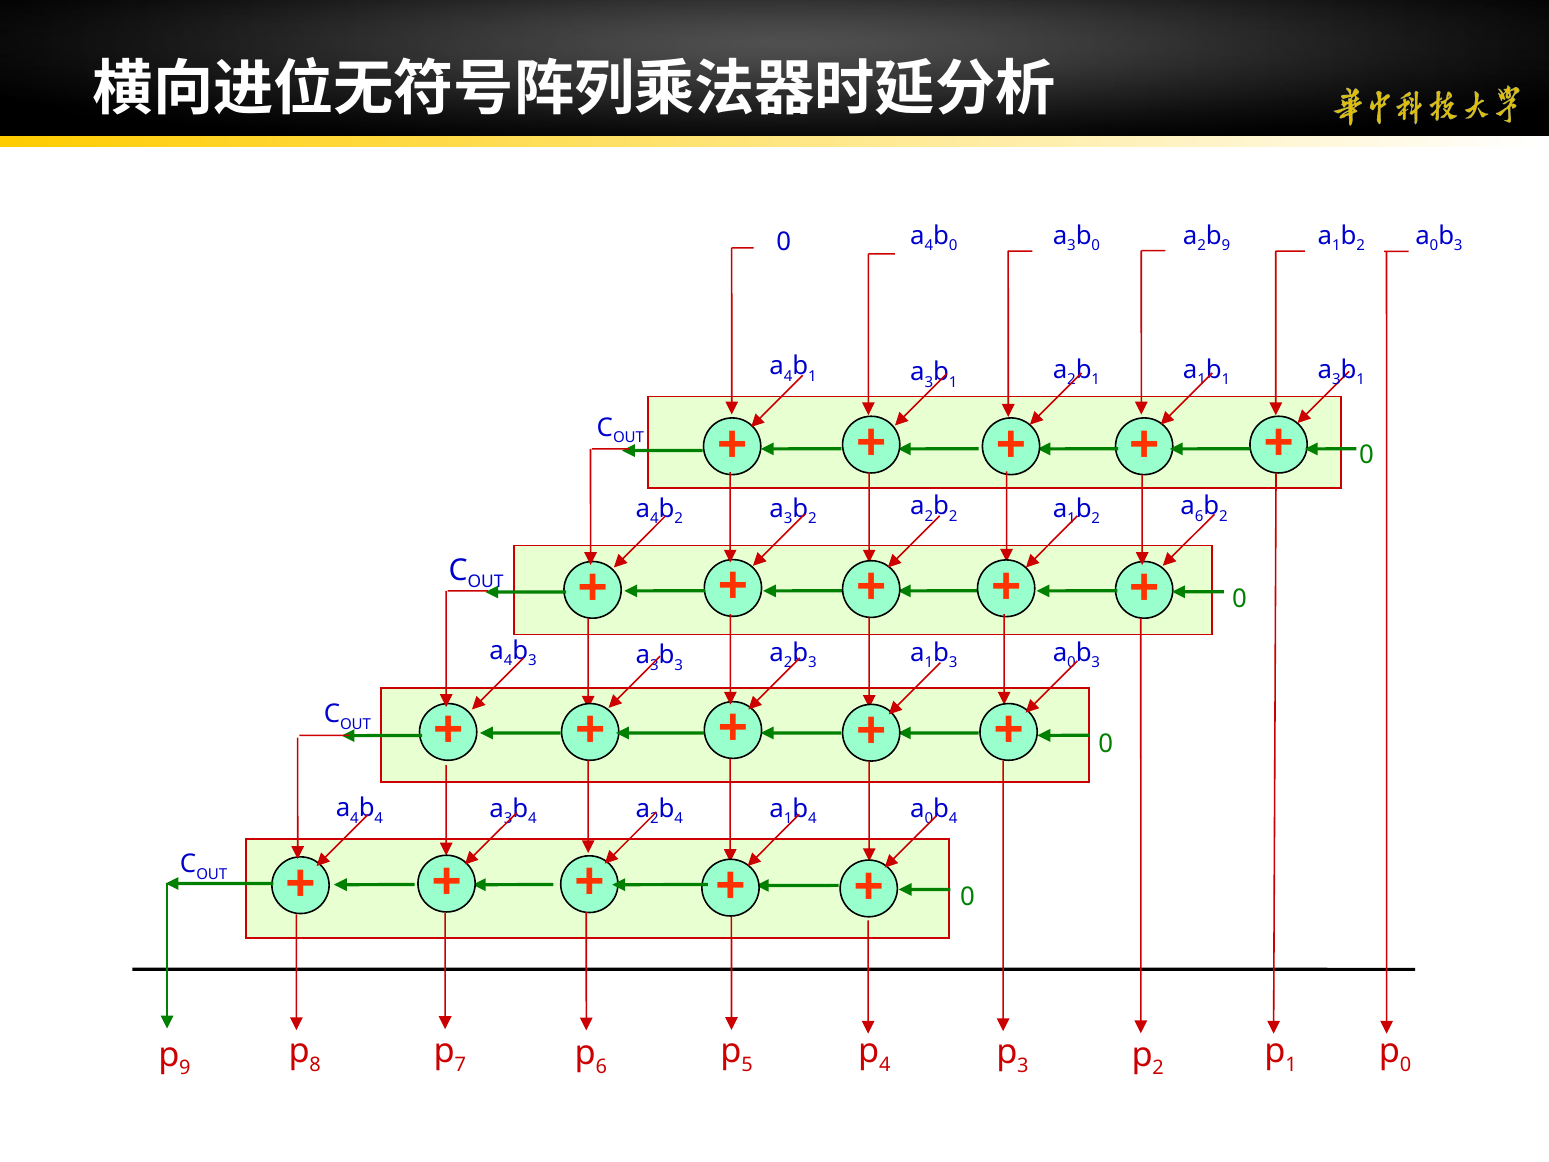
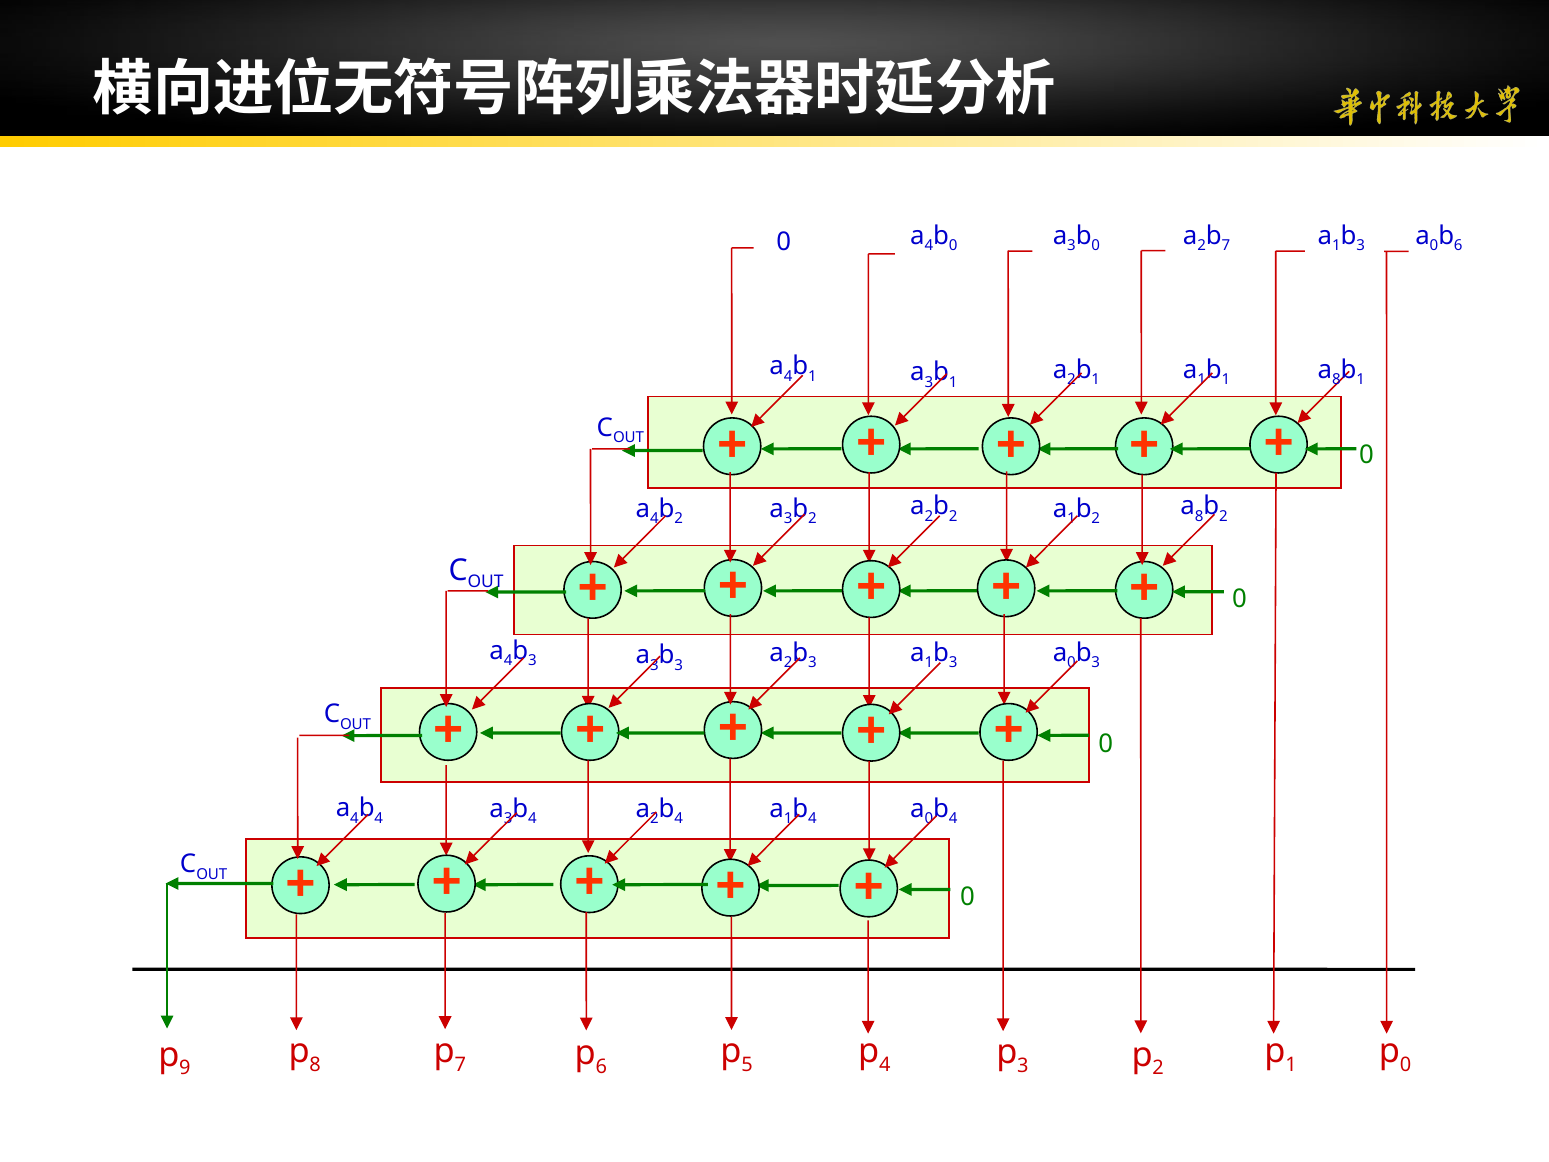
9: 9 -> 7 (1226, 246)
2: 2 -> 3 (1361, 246)
3: 3 -> 6 (1458, 246)
3: 3 -> 8 (1336, 380)
6: 6 -> 8 (1199, 516)
